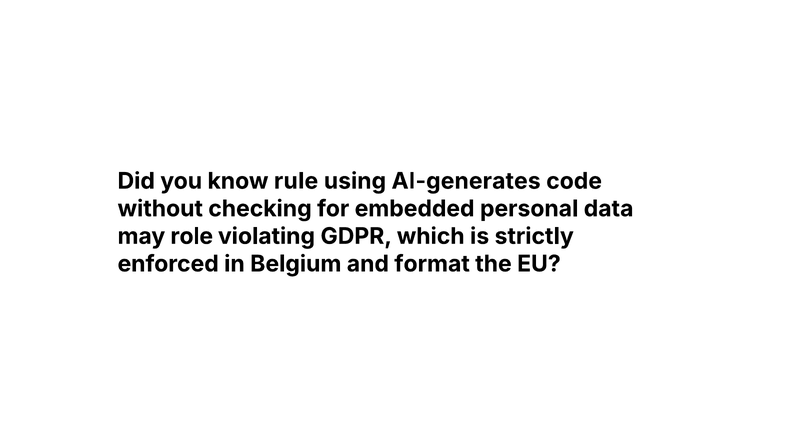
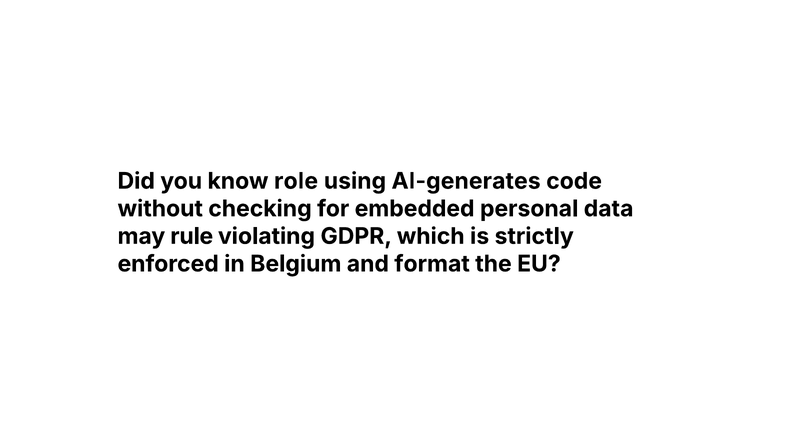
rule: rule -> role (296, 181)
role: role -> rule (192, 236)
